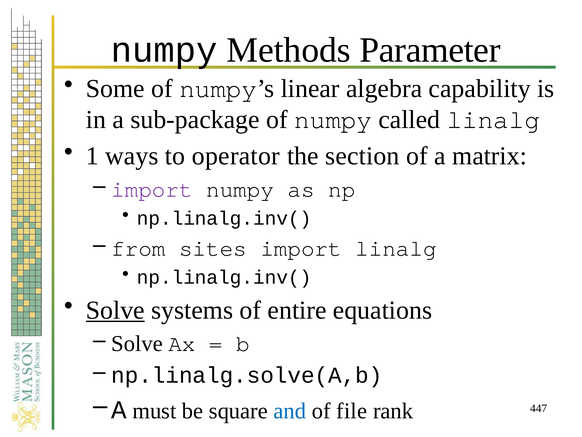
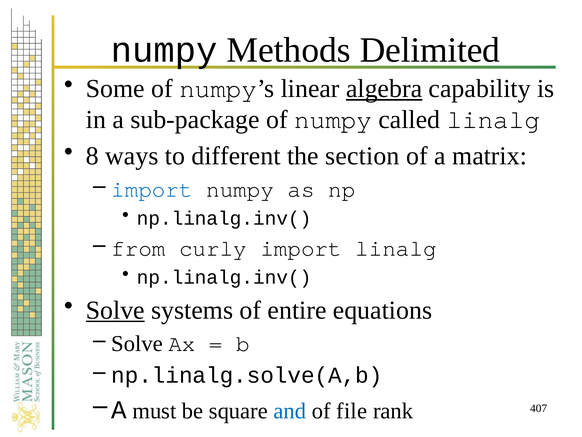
Parameter: Parameter -> Delimited (430, 50)
algebra underline: none -> present (384, 89)
1: 1 -> 8 (92, 156)
operator: operator -> different (236, 156)
import colour: purple -> blue (152, 189)
sites: sites -> curly (213, 248)
447: 447 -> 407 (539, 408)
